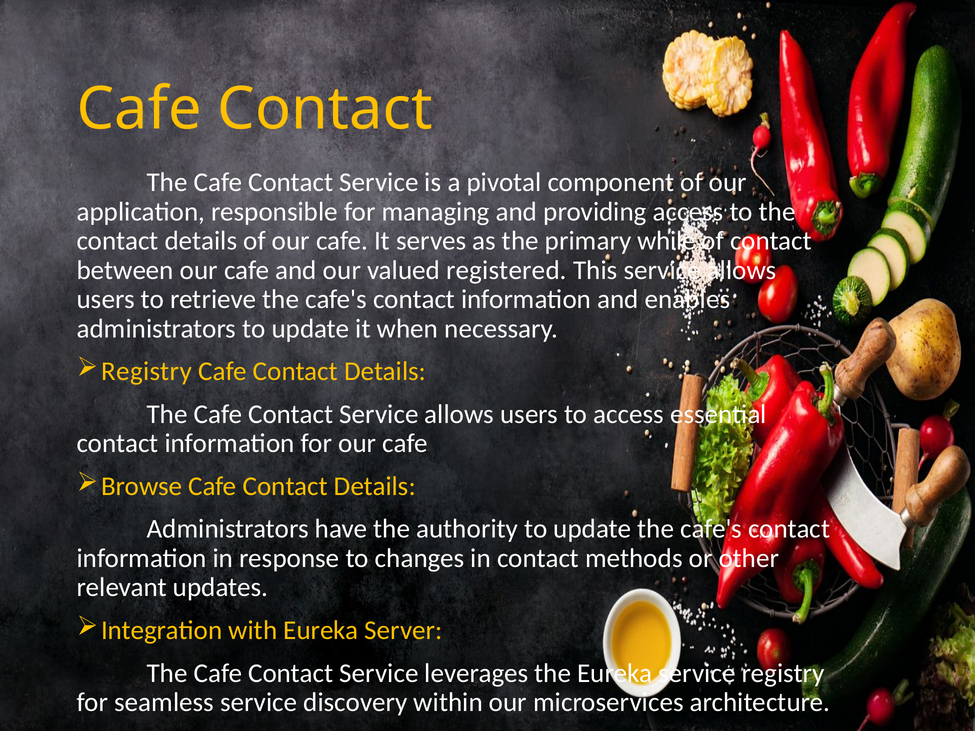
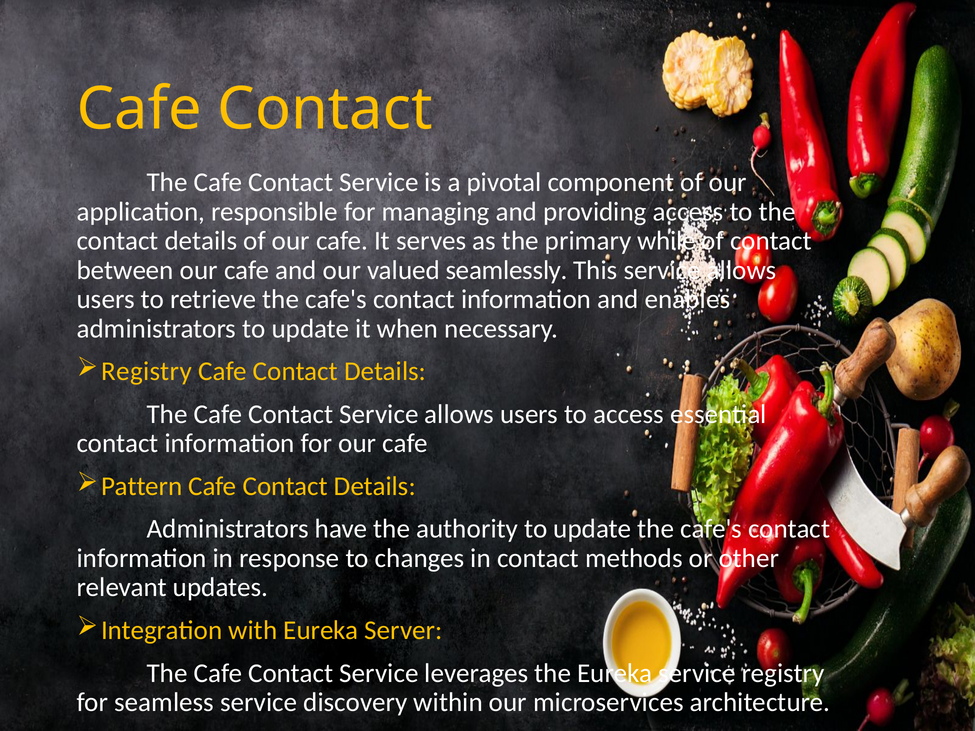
registered: registered -> seamlessly (507, 270)
Browse: Browse -> Pattern (142, 486)
